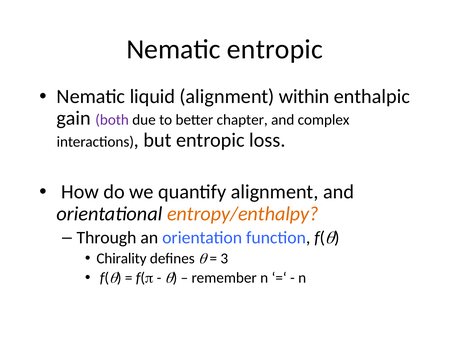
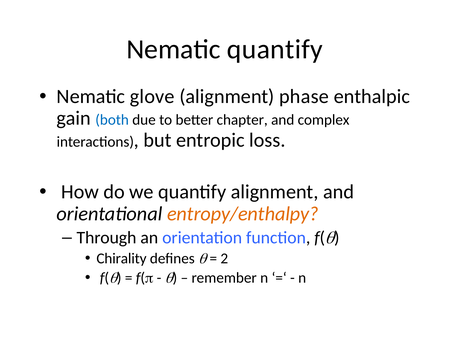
Nematic entropic: entropic -> quantify (275, 49)
liquid: liquid -> glove (152, 97)
within: within -> phase (304, 97)
both colour: purple -> blue (112, 120)
3: 3 -> 2 (224, 259)
